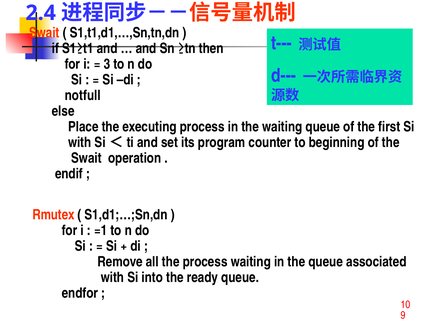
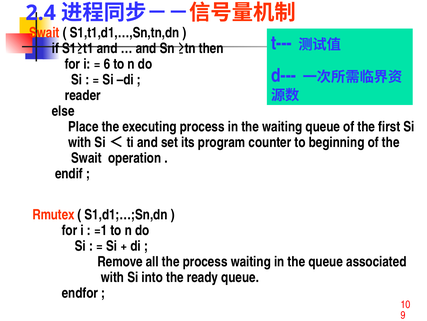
3: 3 -> 6 (107, 64)
notfull: notfull -> reader (83, 95)
